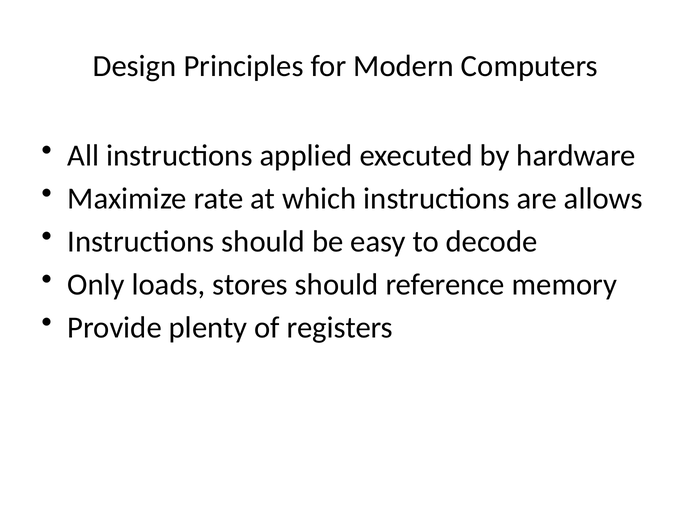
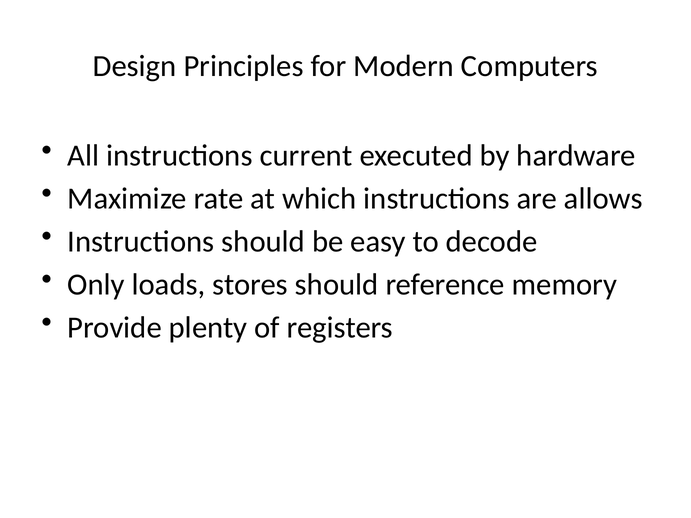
applied: applied -> current (306, 156)
